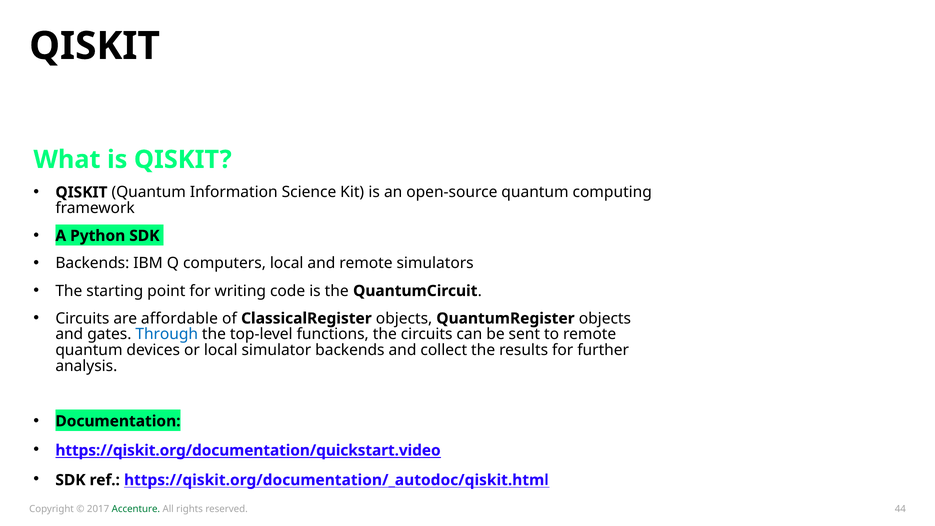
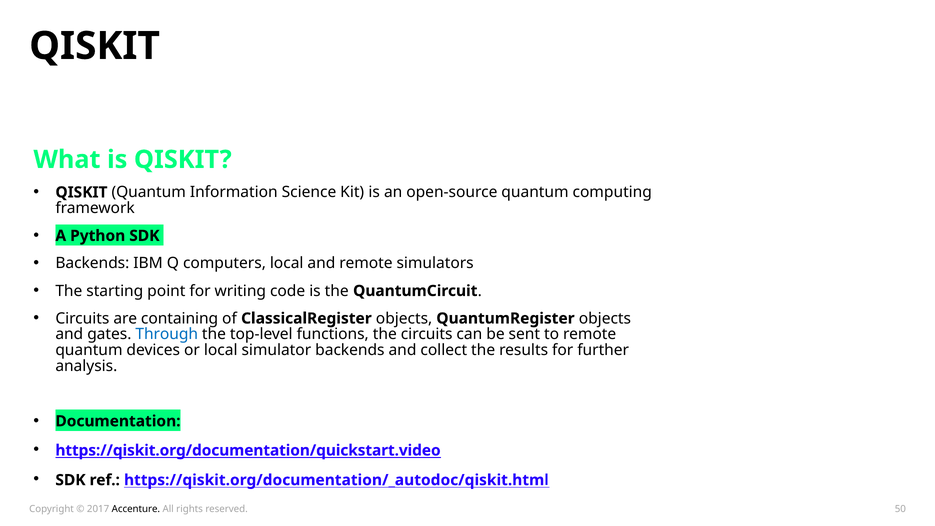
affordable: affordable -> containing (180, 318)
Accenture colour: green -> black (136, 509)
44: 44 -> 50 (900, 509)
